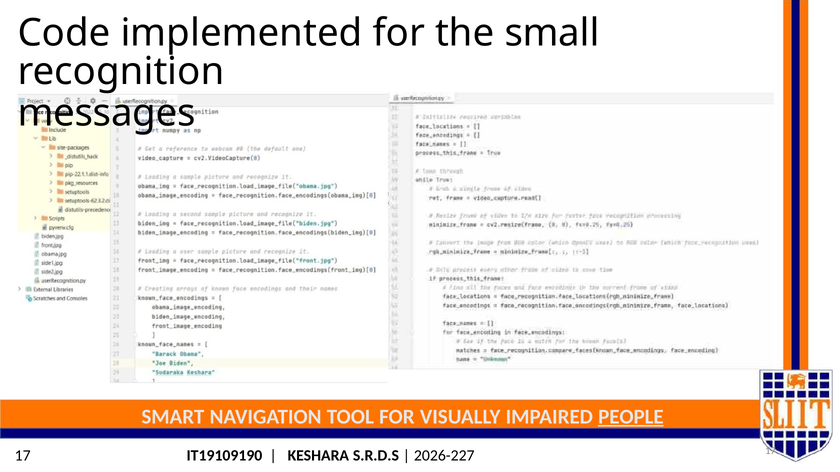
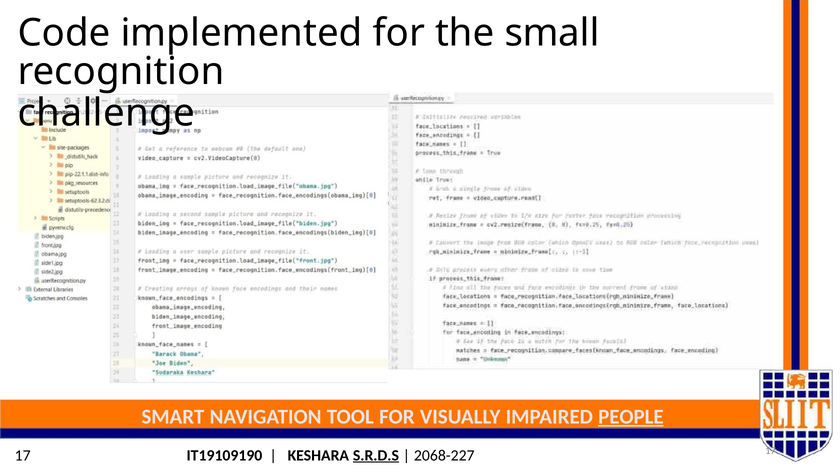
messages: messages -> challenge (106, 113)
S.R.D.S underline: none -> present (376, 456)
2026-227: 2026-227 -> 2068-227 (444, 456)
